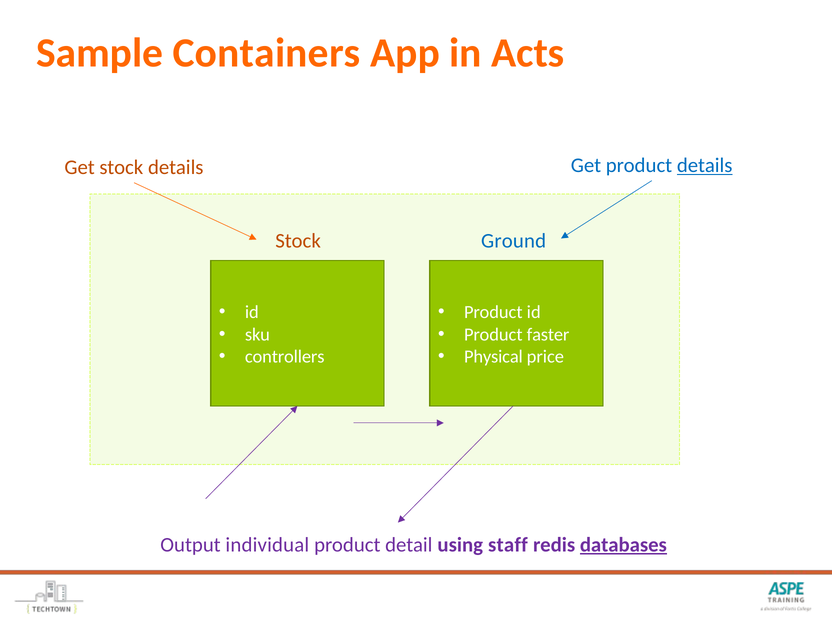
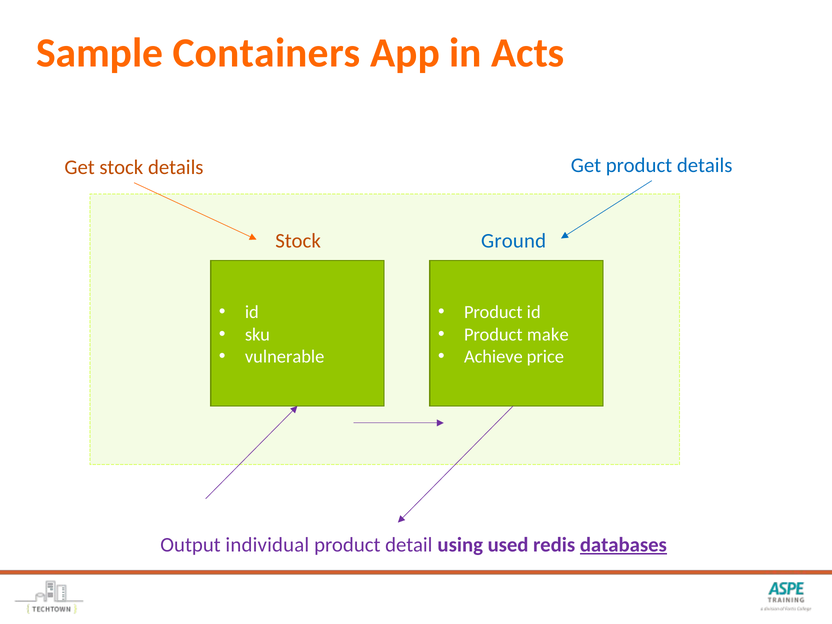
details underline: present -> none (705, 166)
faster: faster -> make (548, 335)
controllers: controllers -> vulnerable (285, 357)
Physical: Physical -> Achieve (493, 357)
staff: staff -> used (508, 545)
